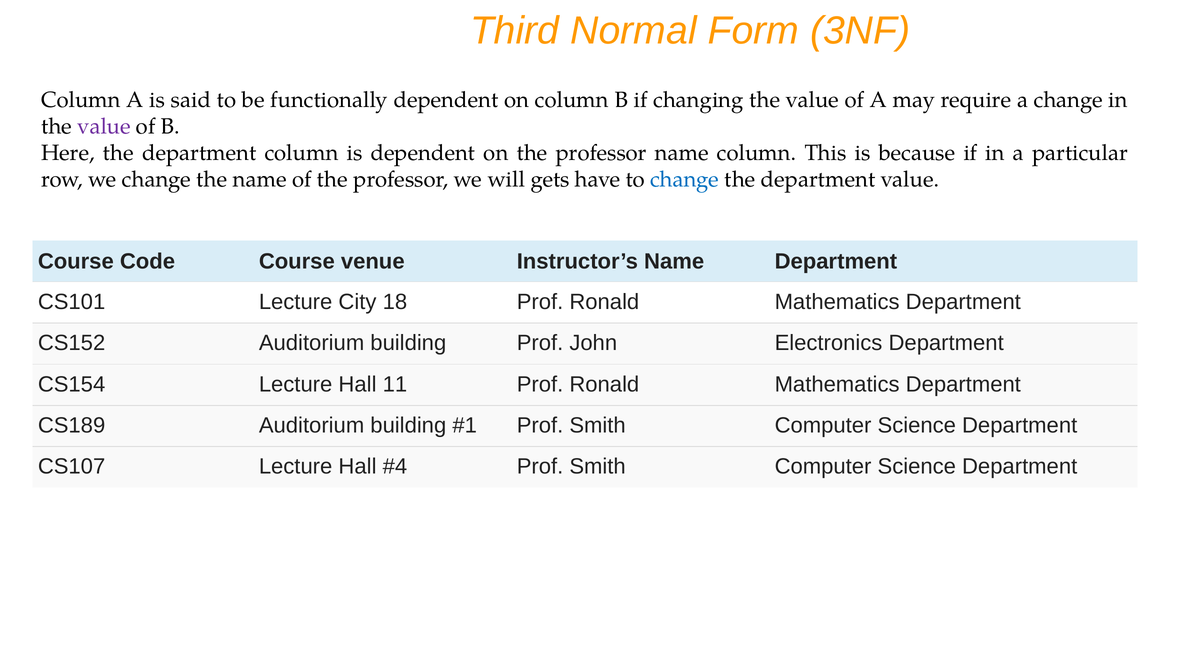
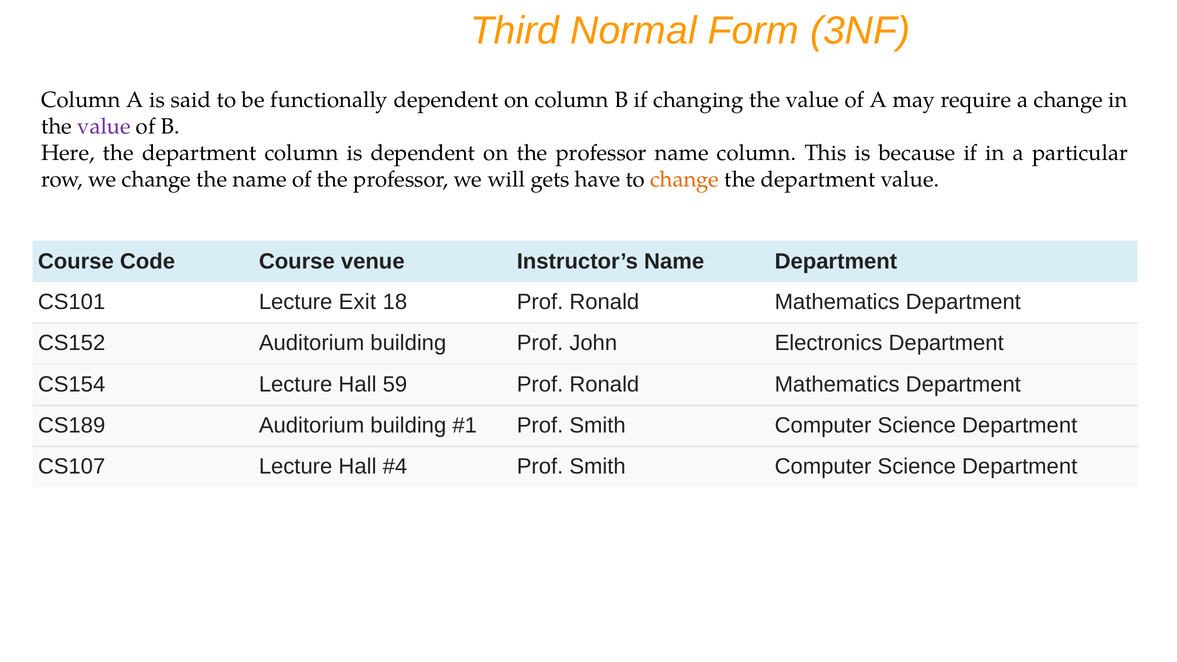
change colour: blue -> orange (685, 179)
City: City -> Exit (357, 302)
11: 11 -> 59 (395, 384)
